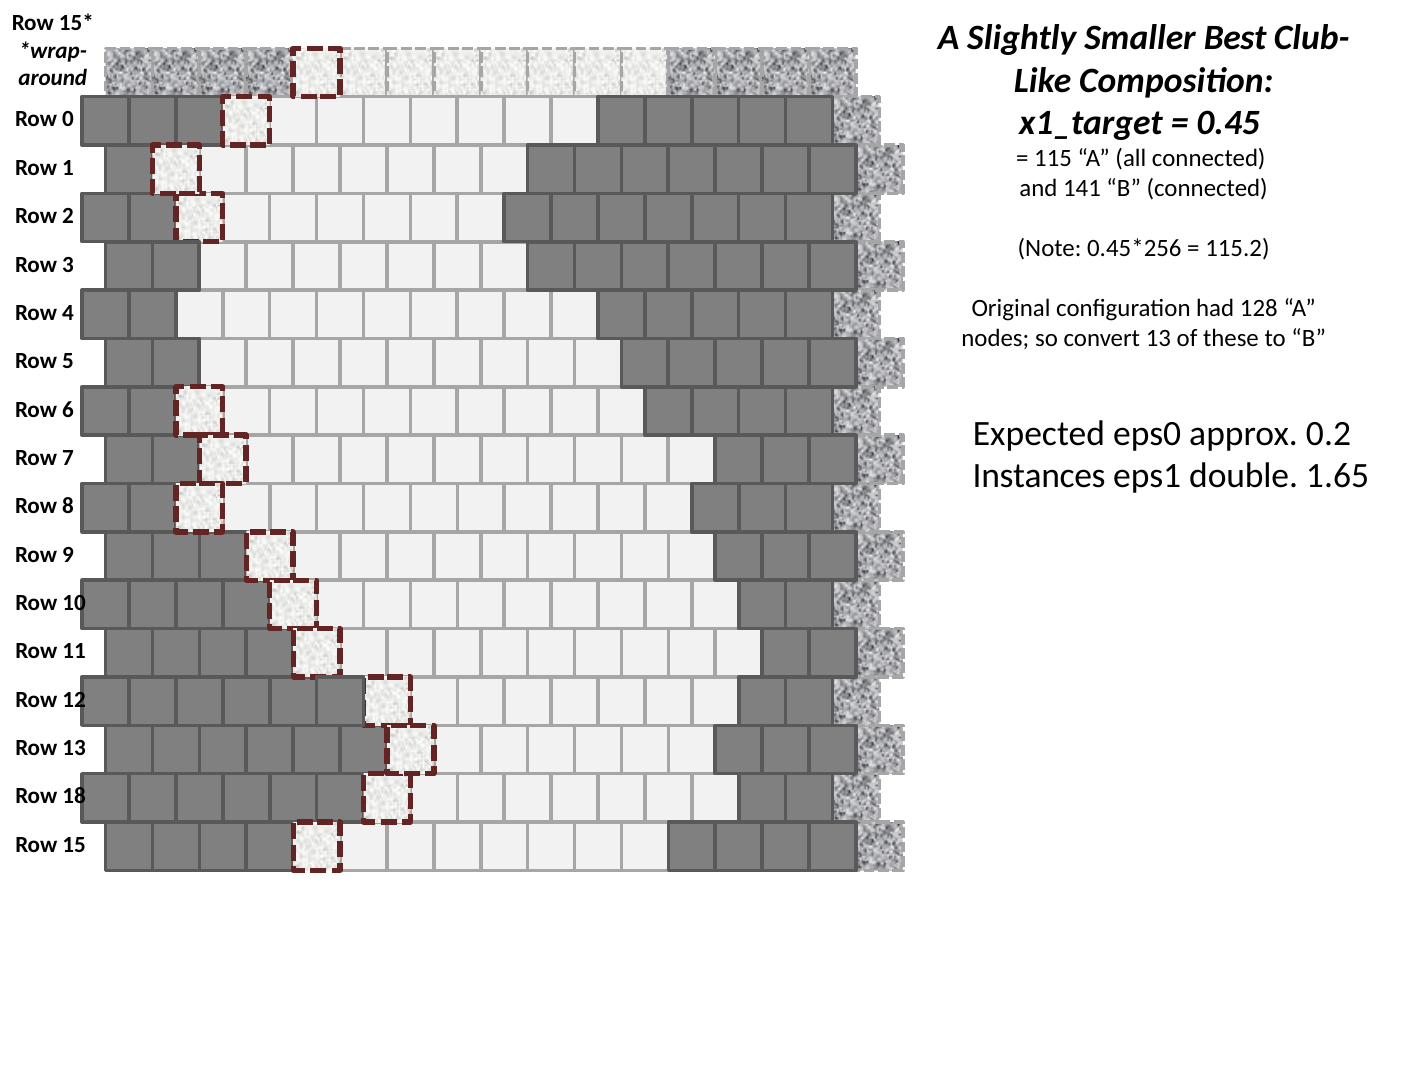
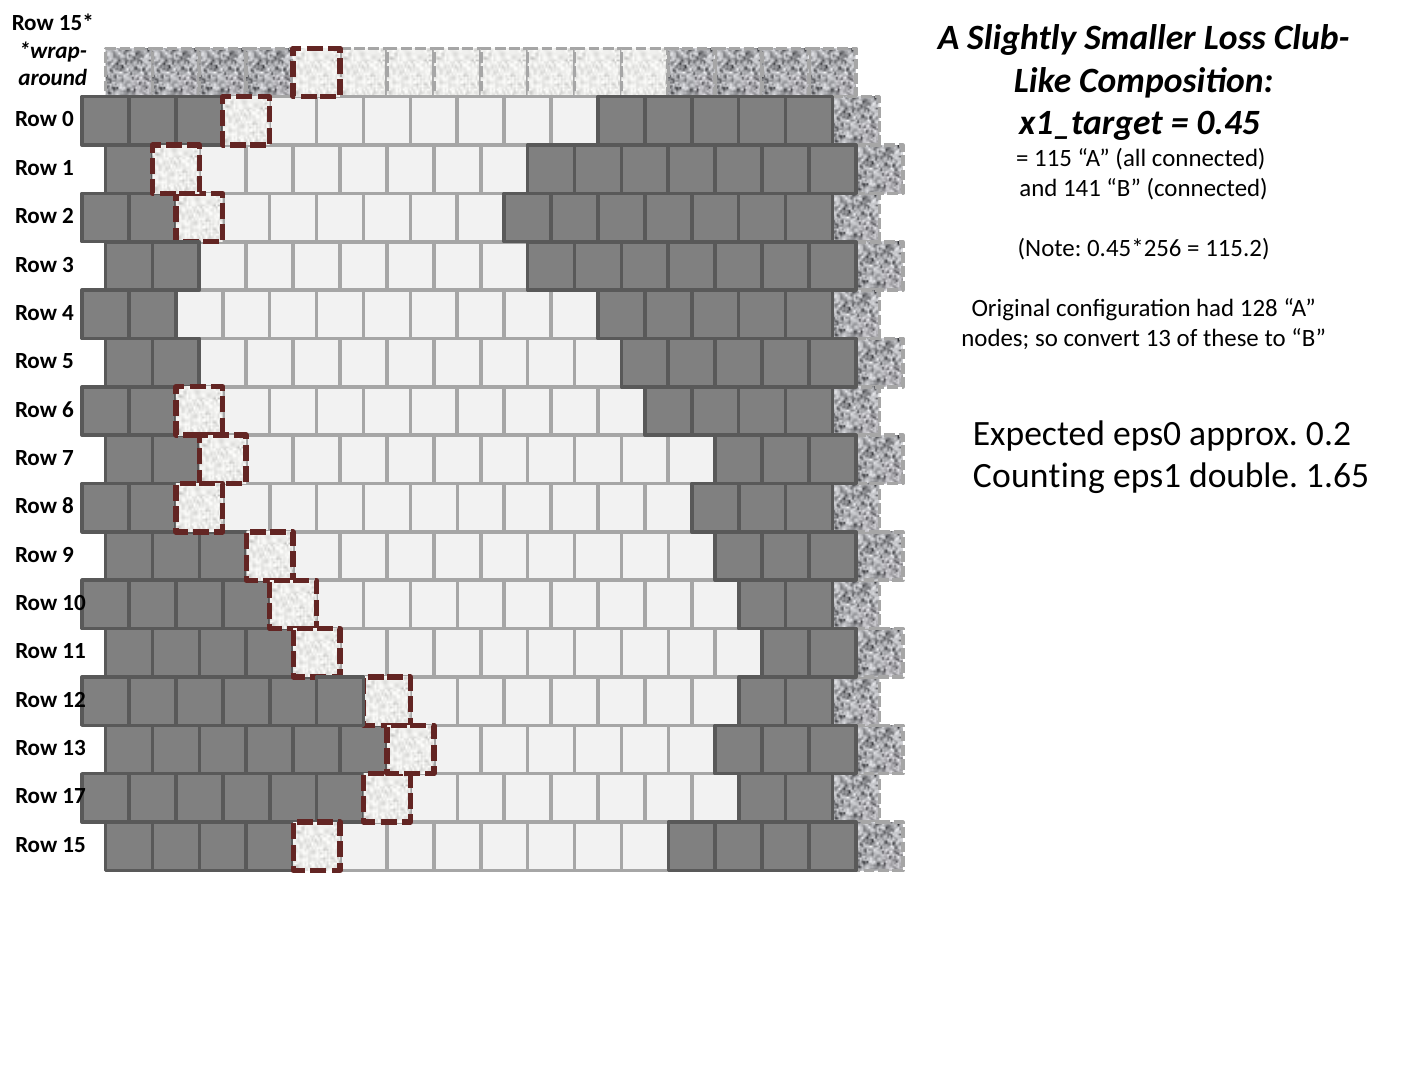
Best: Best -> Loss (1235, 38)
Instances: Instances -> Counting (1039, 476)
18: 18 -> 17 (74, 796)
